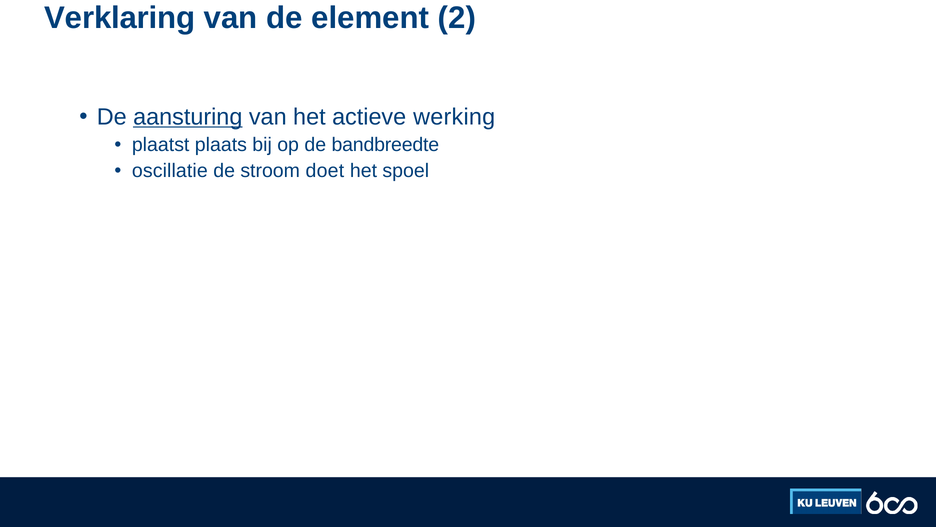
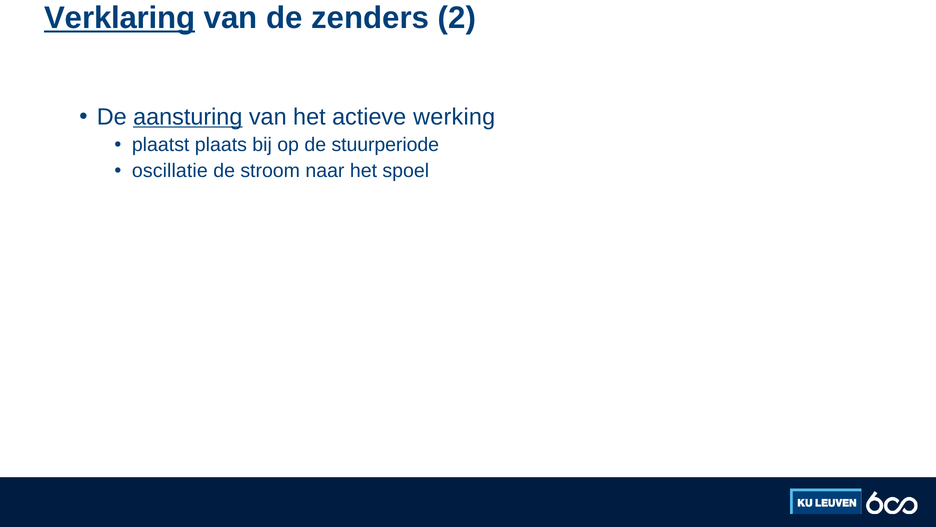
Verklaring underline: none -> present (120, 18)
element: element -> zenders (370, 18)
bandbreedte: bandbreedte -> stuurperiode (385, 145)
doet: doet -> naar (325, 171)
